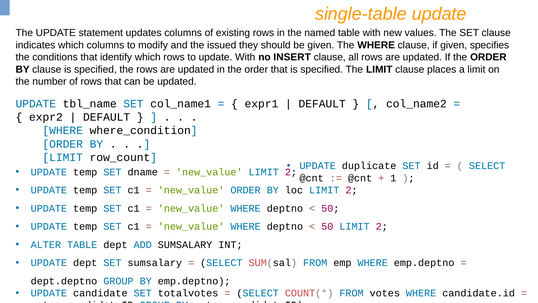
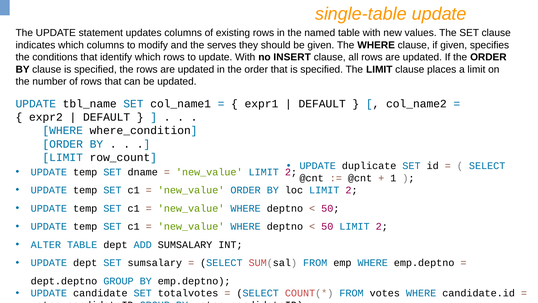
issued: issued -> serves (222, 45)
